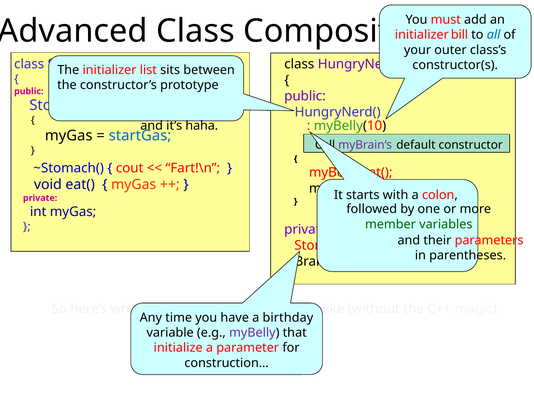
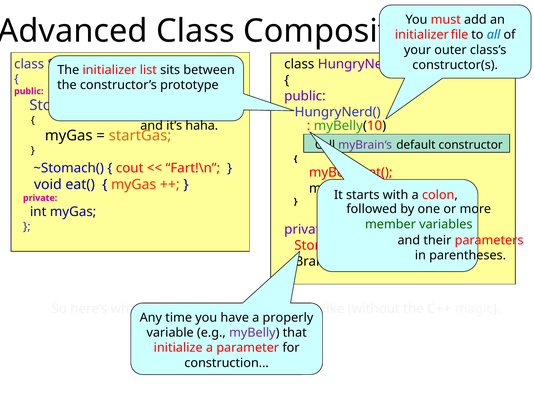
bill: bill -> file (459, 35)
startGas colour: blue -> orange (140, 136)
birthday: birthday -> properly (288, 318)
